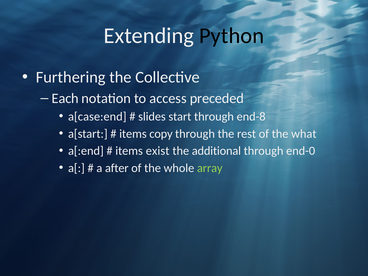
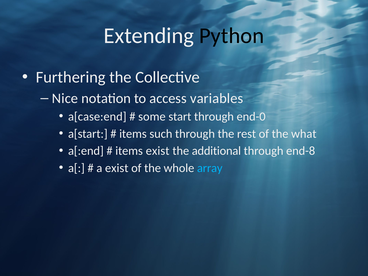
Each: Each -> Nice (65, 98)
preceded: preceded -> variables (217, 98)
slides: slides -> some (152, 117)
end-8: end-8 -> end-0 (251, 117)
copy: copy -> such (161, 134)
end-0: end-0 -> end-8 (301, 151)
a after: after -> exist (117, 168)
array colour: light green -> light blue (210, 168)
